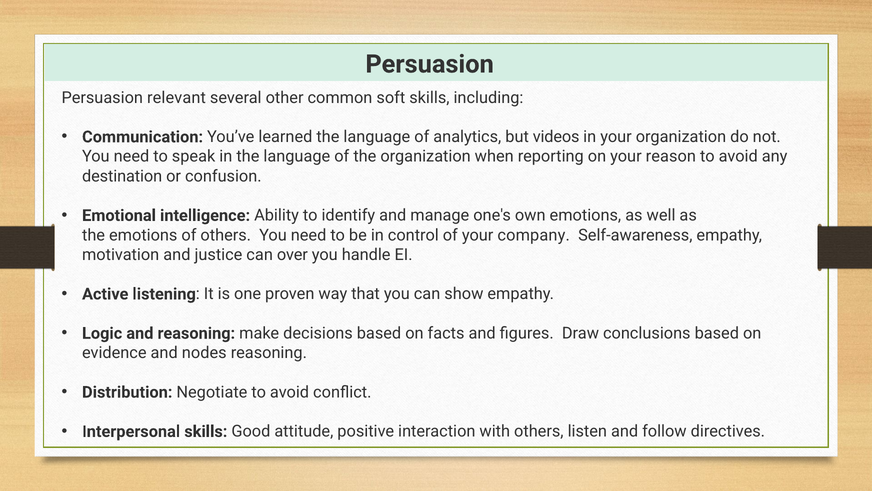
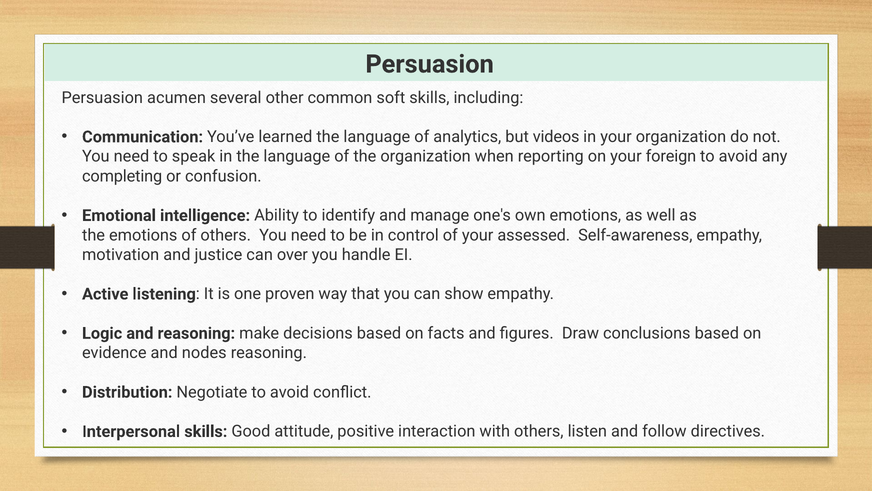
relevant: relevant -> acumen (176, 98)
reason: reason -> foreign (671, 156)
destination: destination -> completing (122, 176)
company: company -> assessed (534, 235)
